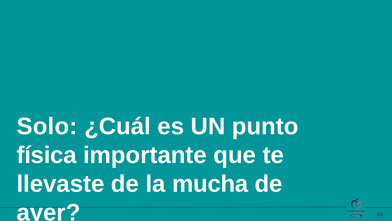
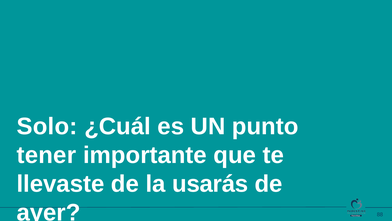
física: física -> tener (46, 155)
mucha: mucha -> usarás (210, 184)
